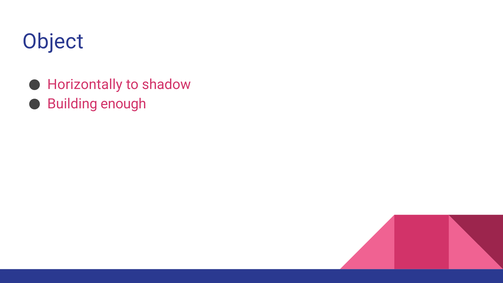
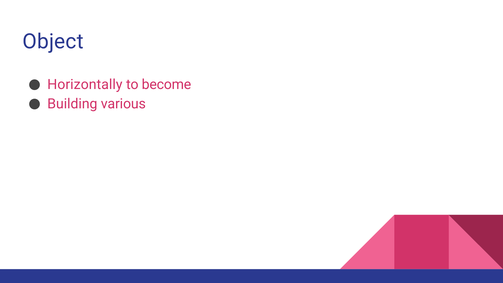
shadow: shadow -> become (166, 85)
enough: enough -> various (123, 104)
